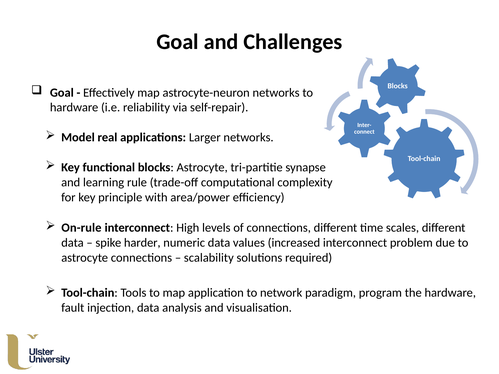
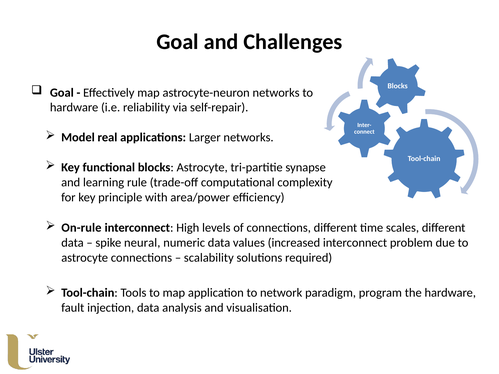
harder: harder -> neural (142, 243)
